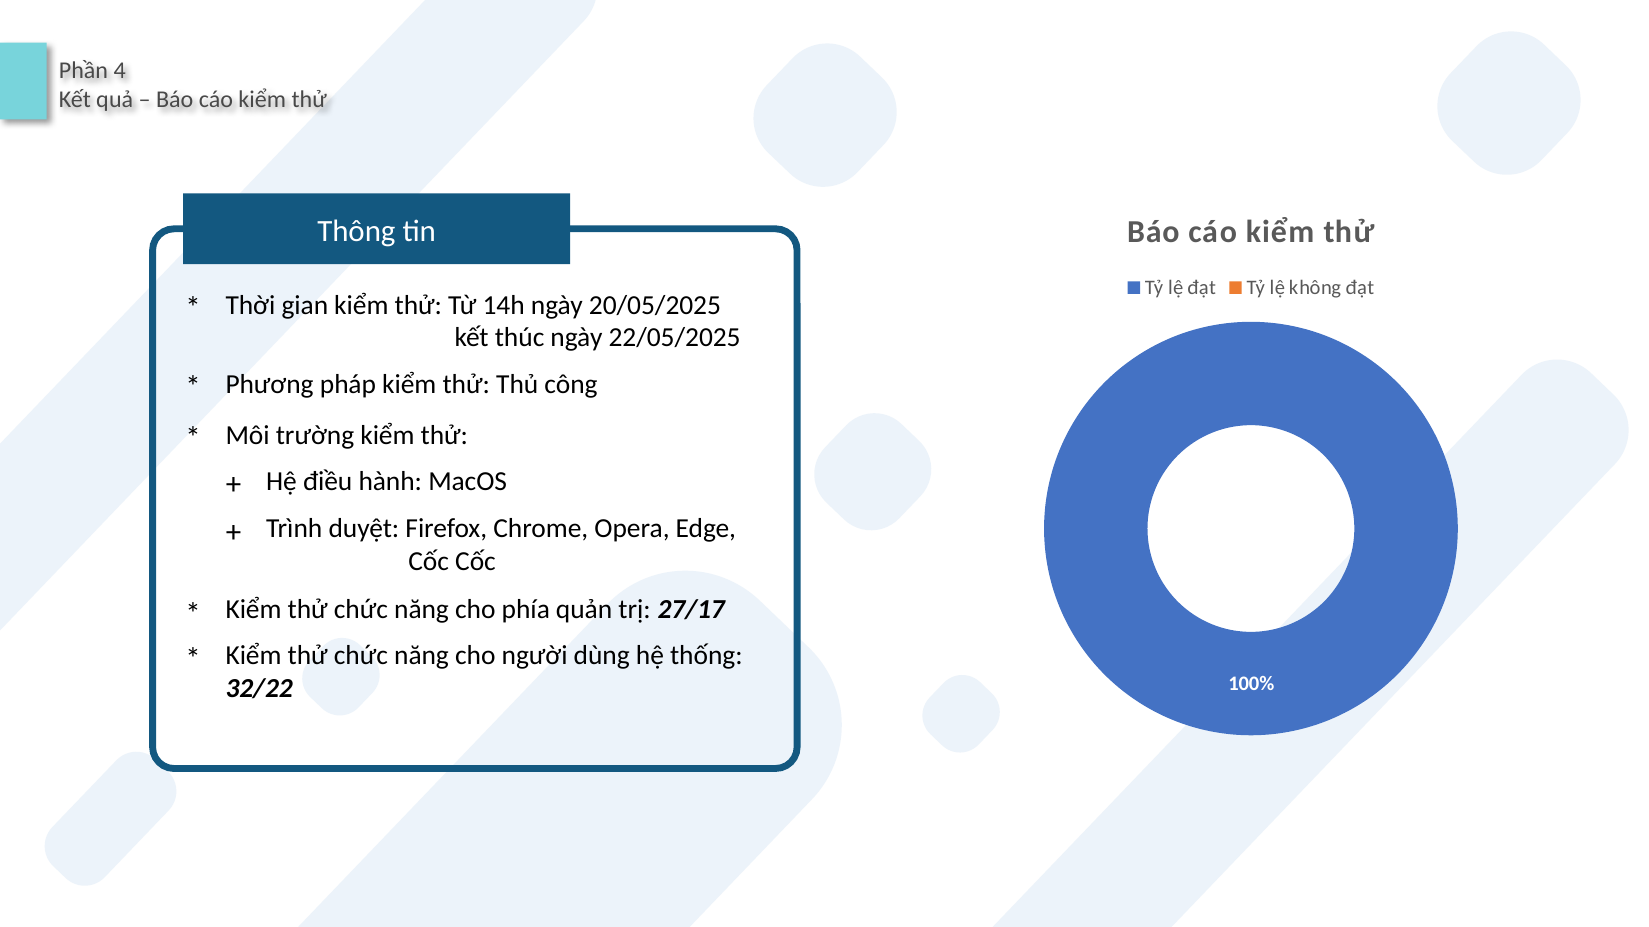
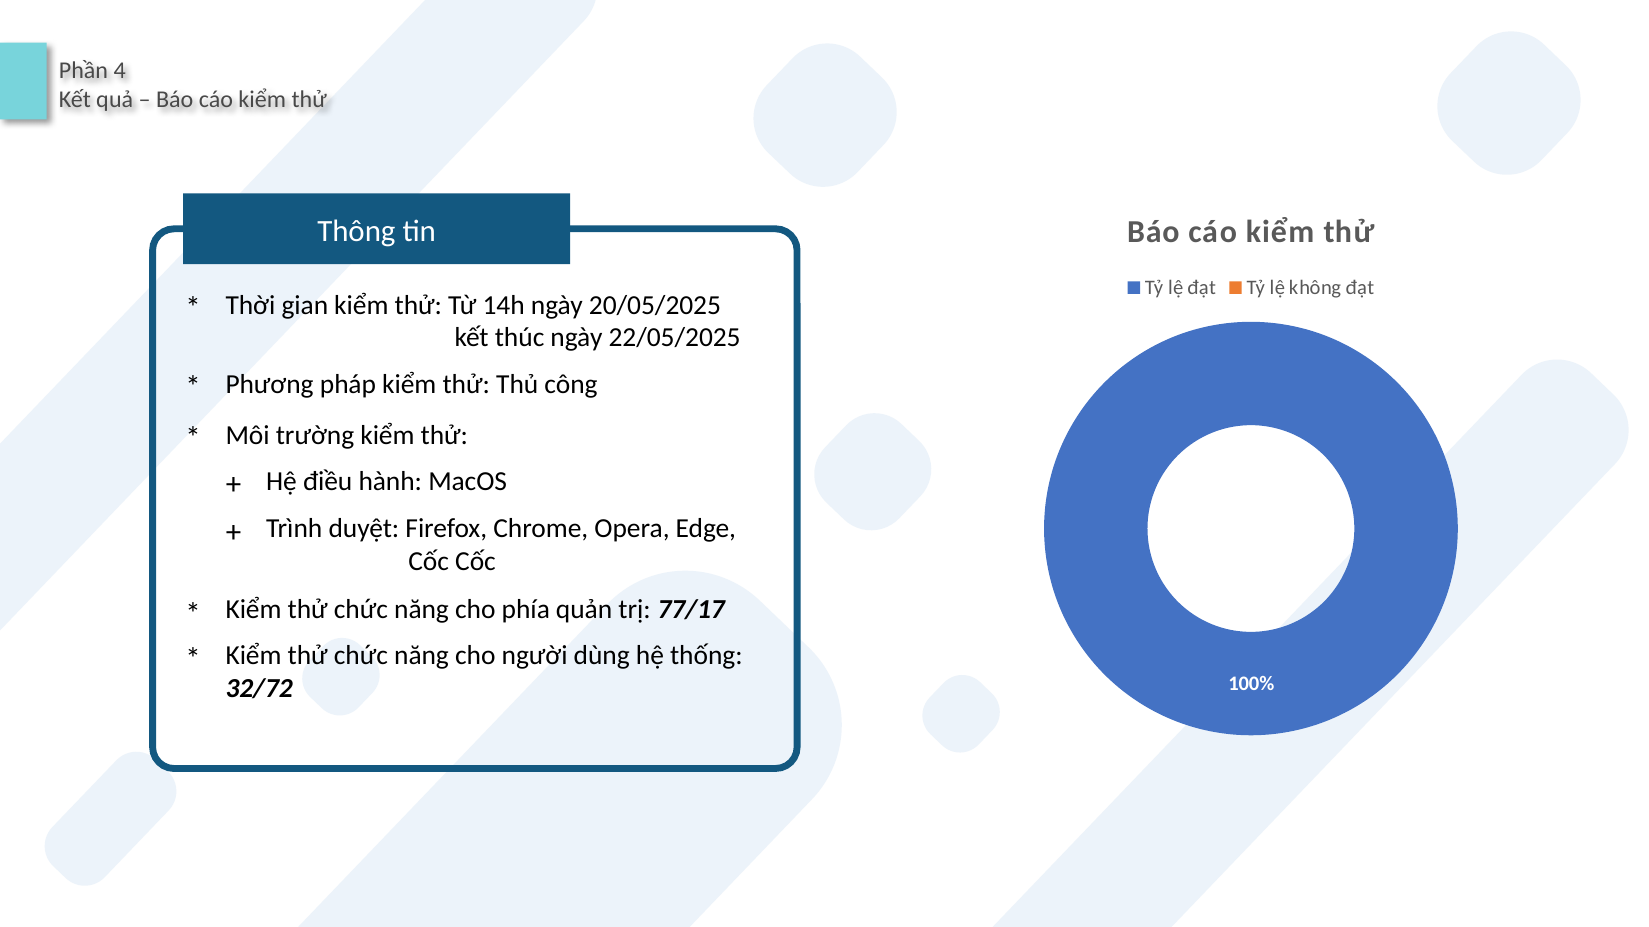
27/17: 27/17 -> 77/17 (691, 610)
32/22: 32/22 -> 32/72 (259, 689)
